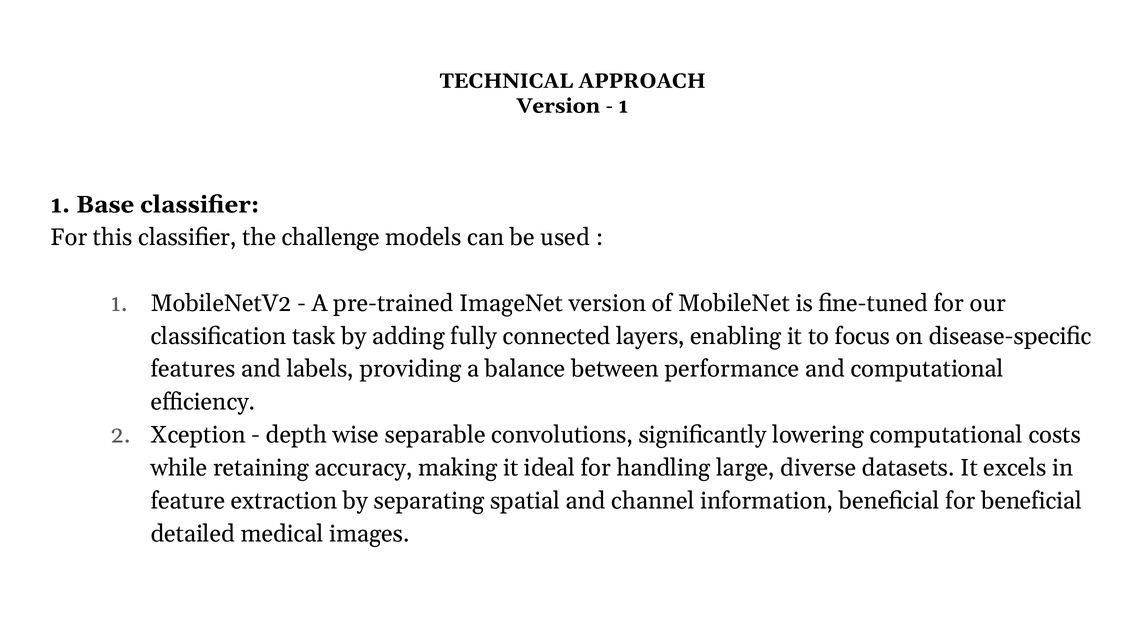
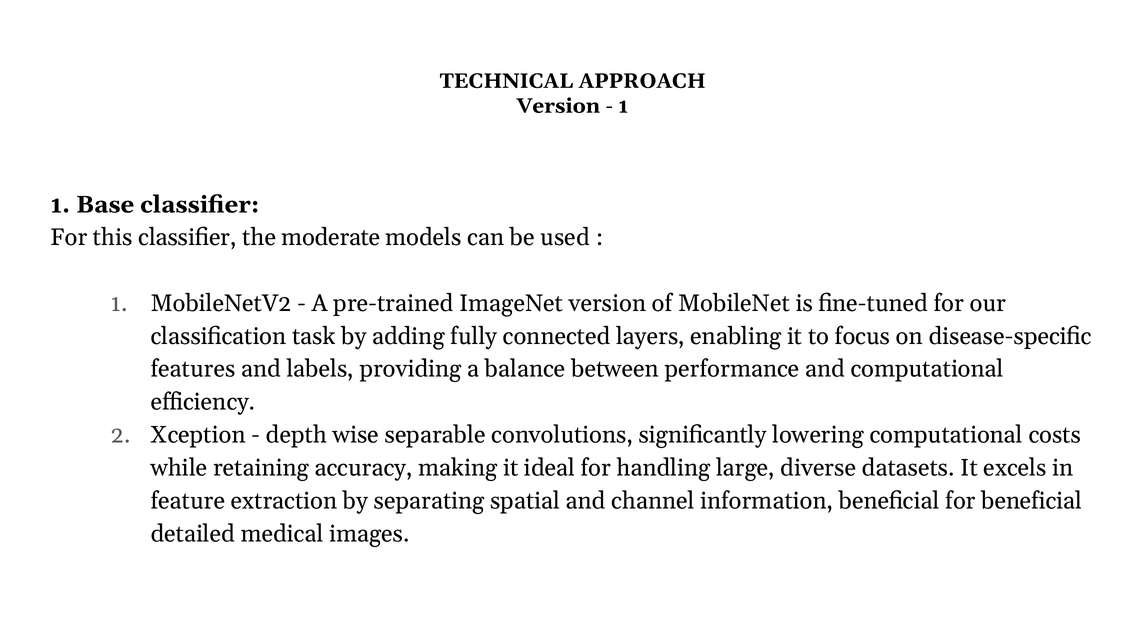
challenge: challenge -> moderate (331, 238)
